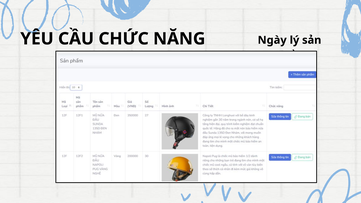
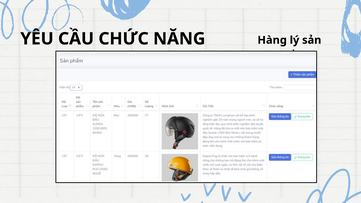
Ngày: Ngày -> Hàng (272, 40)
